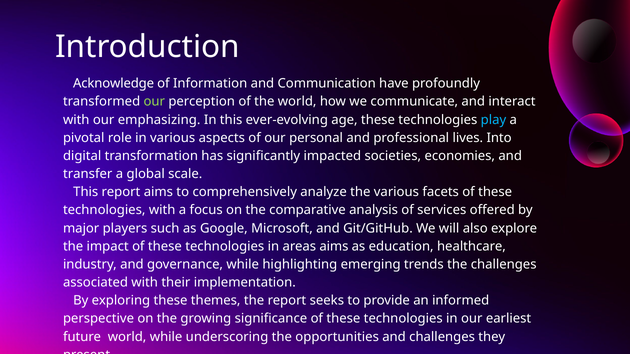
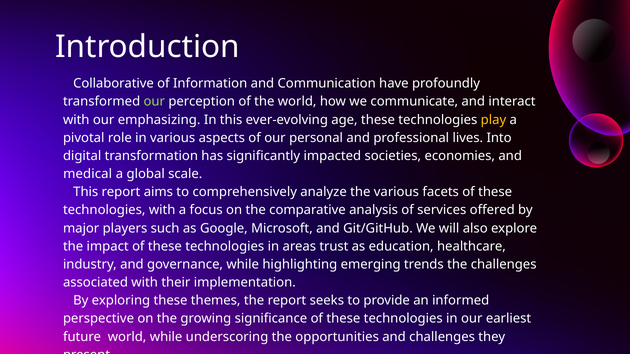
Acknowledge: Acknowledge -> Collaborative (113, 84)
play colour: light blue -> yellow (493, 120)
transfer: transfer -> medical (88, 174)
areas aims: aims -> trust (334, 247)
